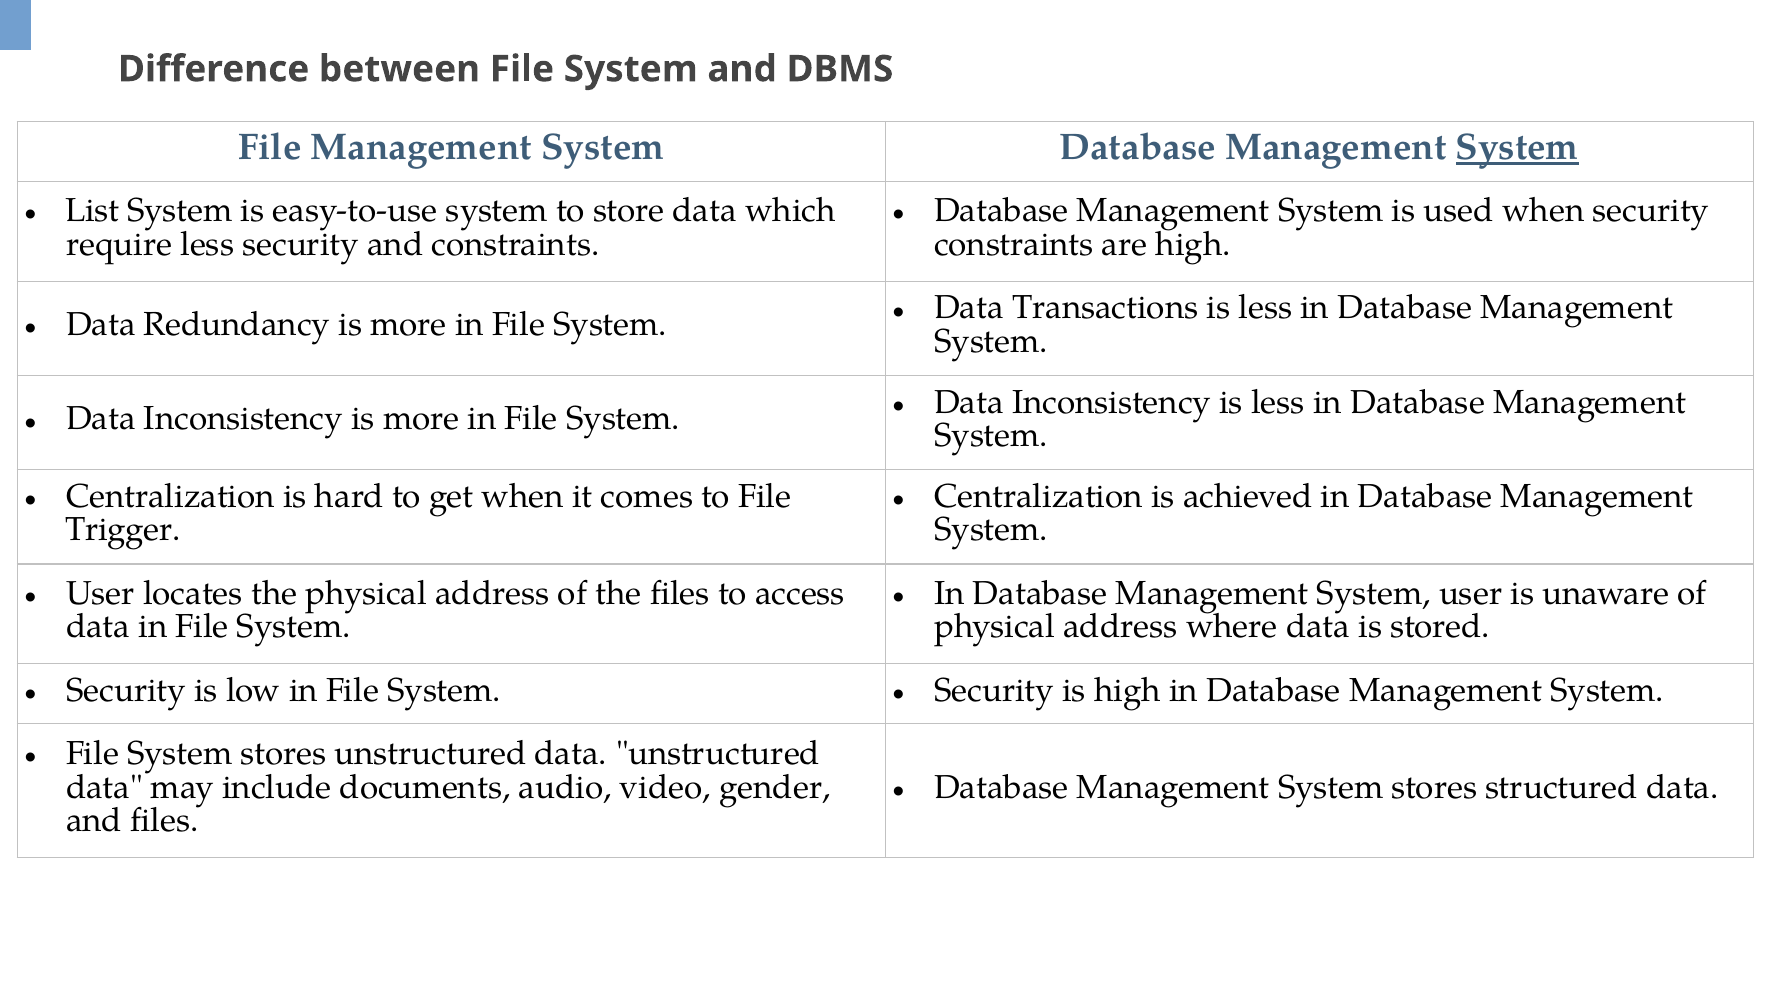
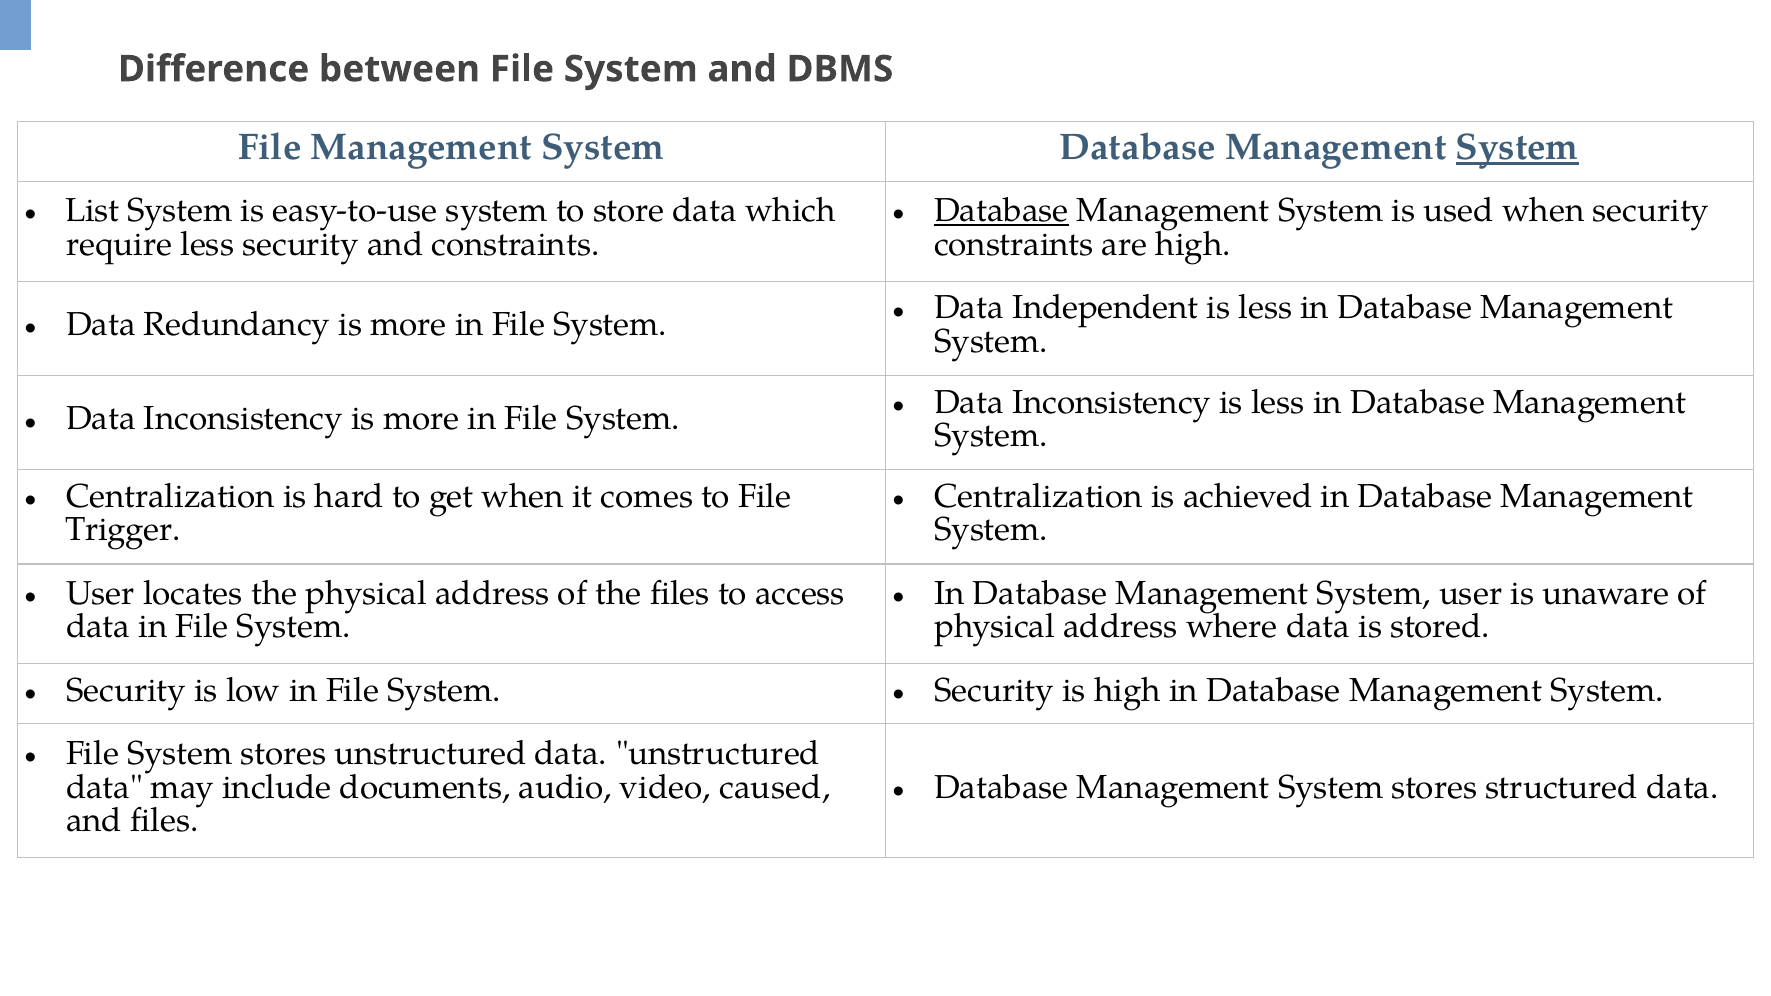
Database underline: none -> present (1001, 211)
Transactions: Transactions -> Independent (1105, 308)
gender: gender -> caused (775, 787)
